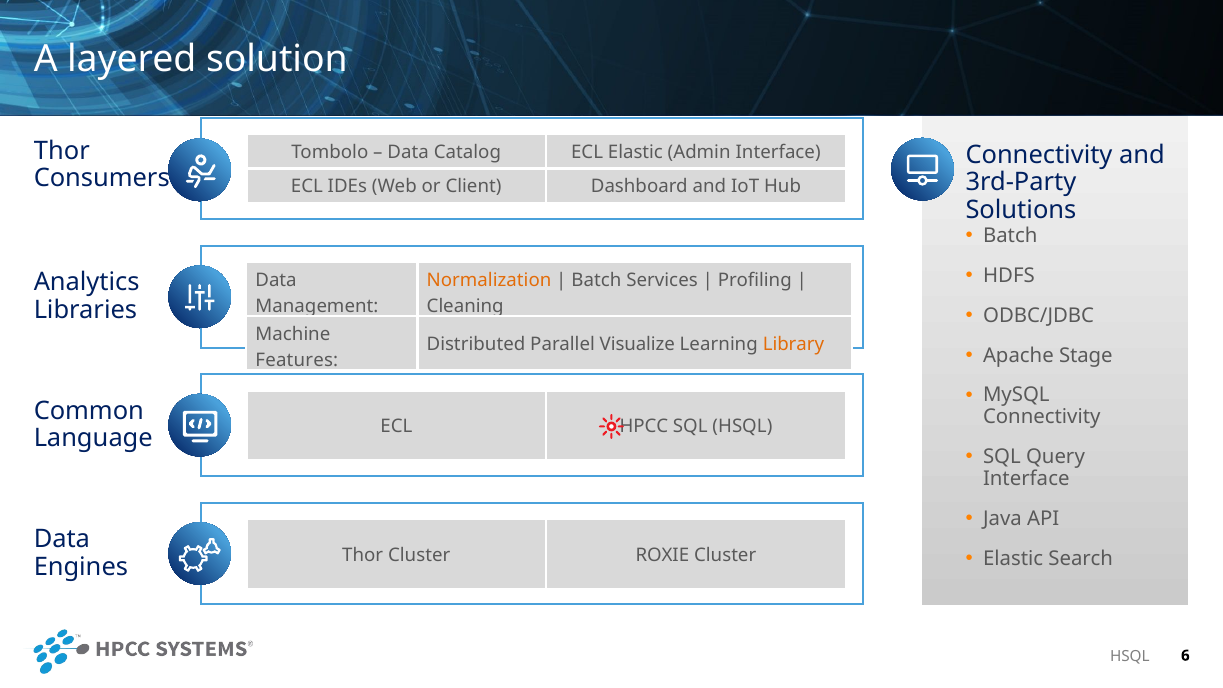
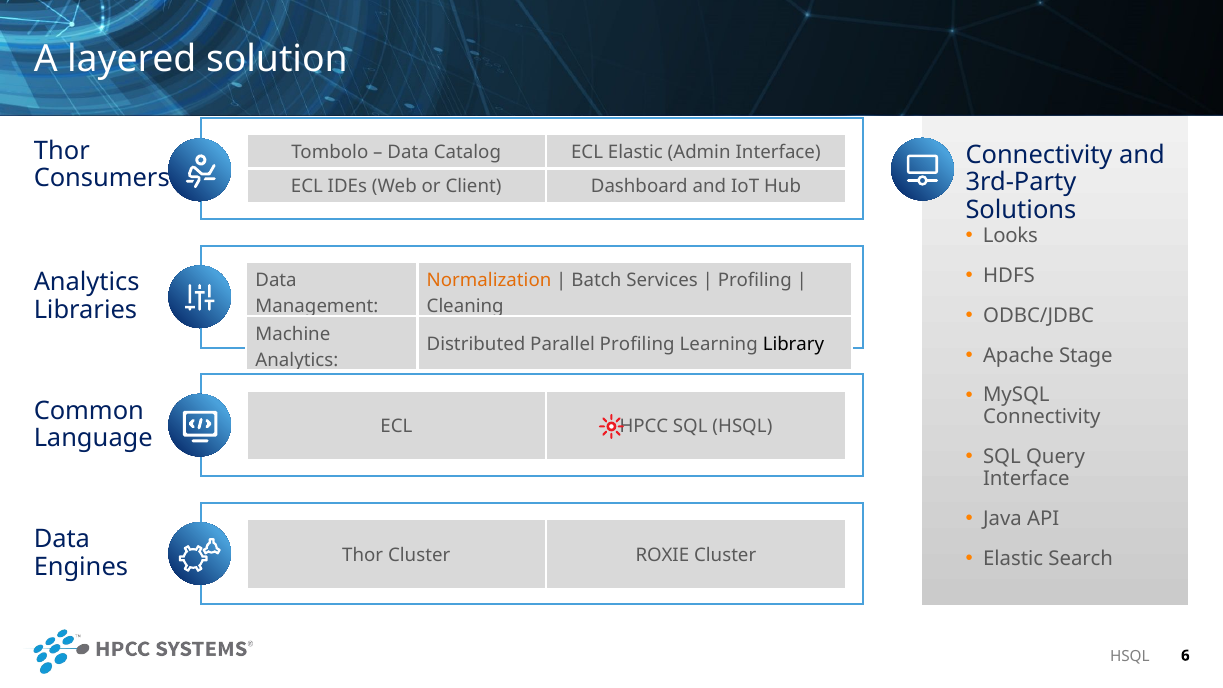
Batch: Batch -> Looks (1010, 236)
Parallel Visualize: Visualize -> Profiling (637, 344)
Library colour: orange -> black (793, 344)
Features: Features -> Analytics (297, 360)
